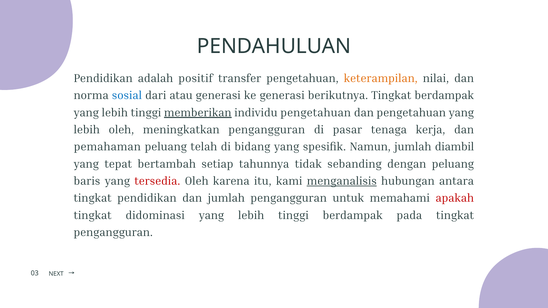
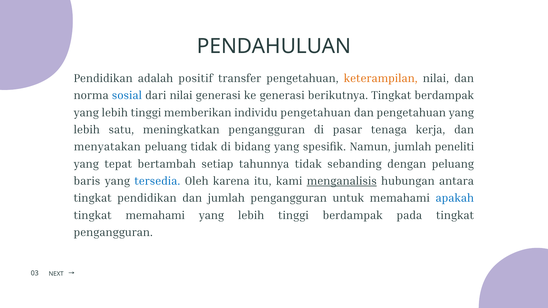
dari atau: atau -> nilai (181, 96)
memberikan underline: present -> none (198, 113)
lebih oleh: oleh -> satu (121, 130)
pemahaman: pemahaman -> menyatakan (107, 147)
peluang telah: telah -> tidak (204, 147)
diambil: diambil -> peneliti (455, 147)
tersedia colour: red -> blue (157, 181)
apakah colour: red -> blue (455, 198)
tingkat didominasi: didominasi -> memahami (155, 215)
